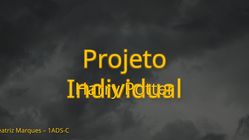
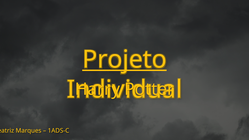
Projeto underline: none -> present (125, 60)
